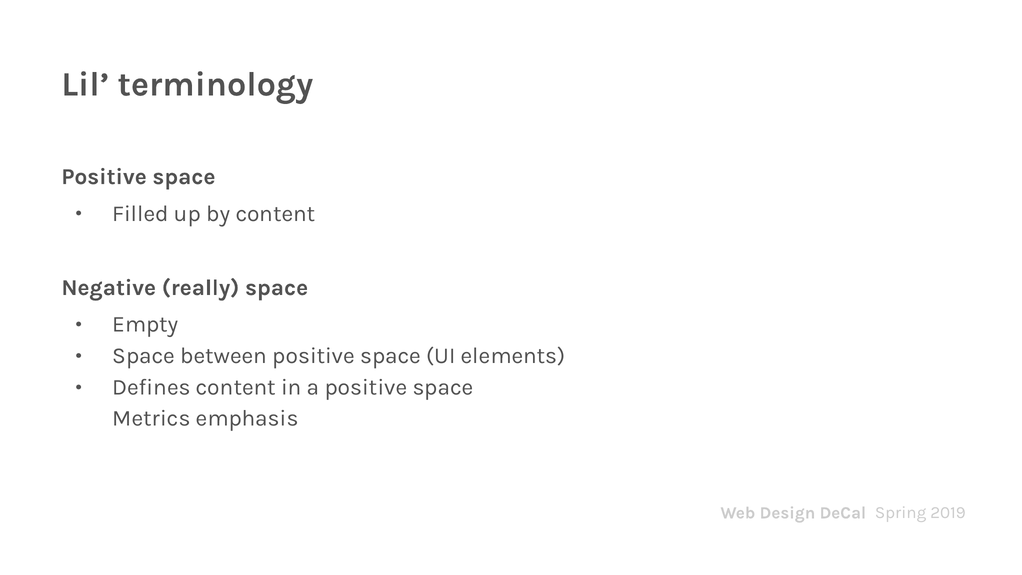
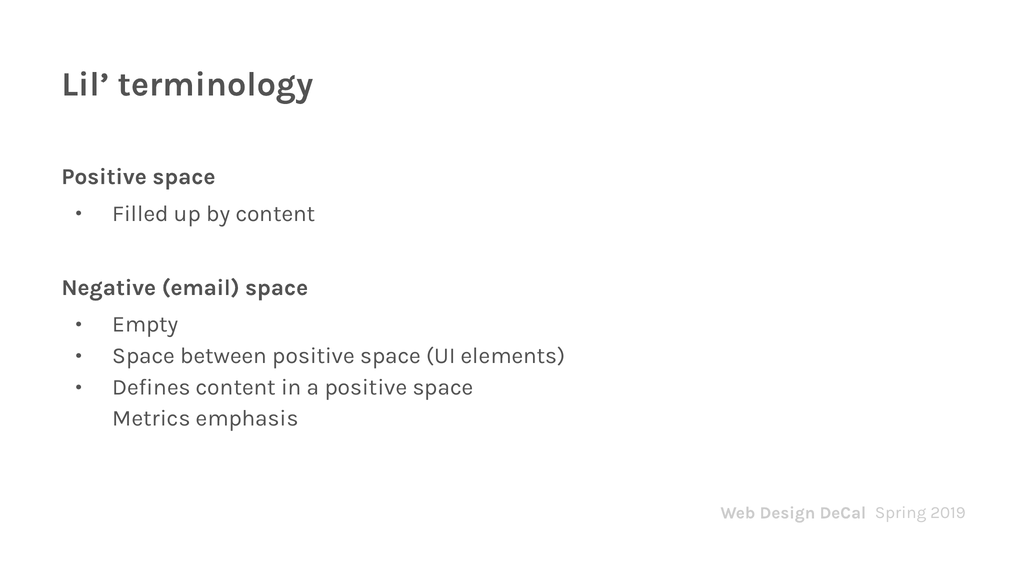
really: really -> email (201, 287)
